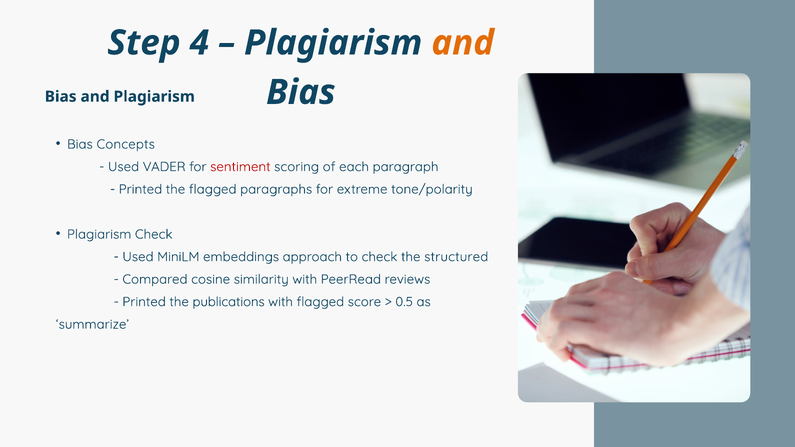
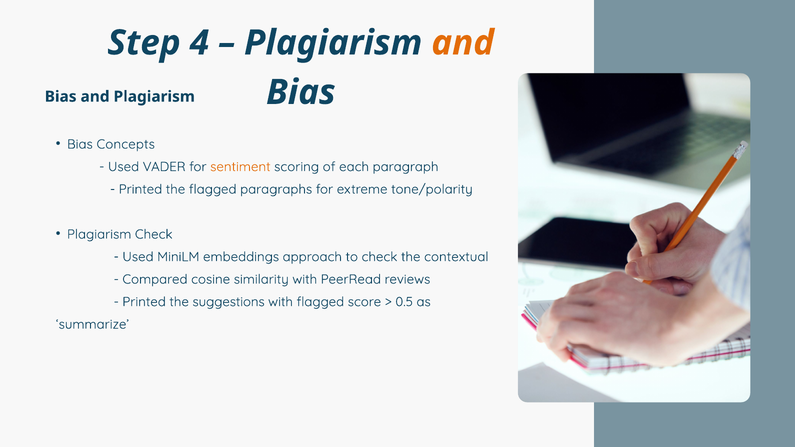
sentiment colour: red -> orange (240, 167)
structured: structured -> contextual (456, 257)
publications: publications -> suggestions (229, 302)
